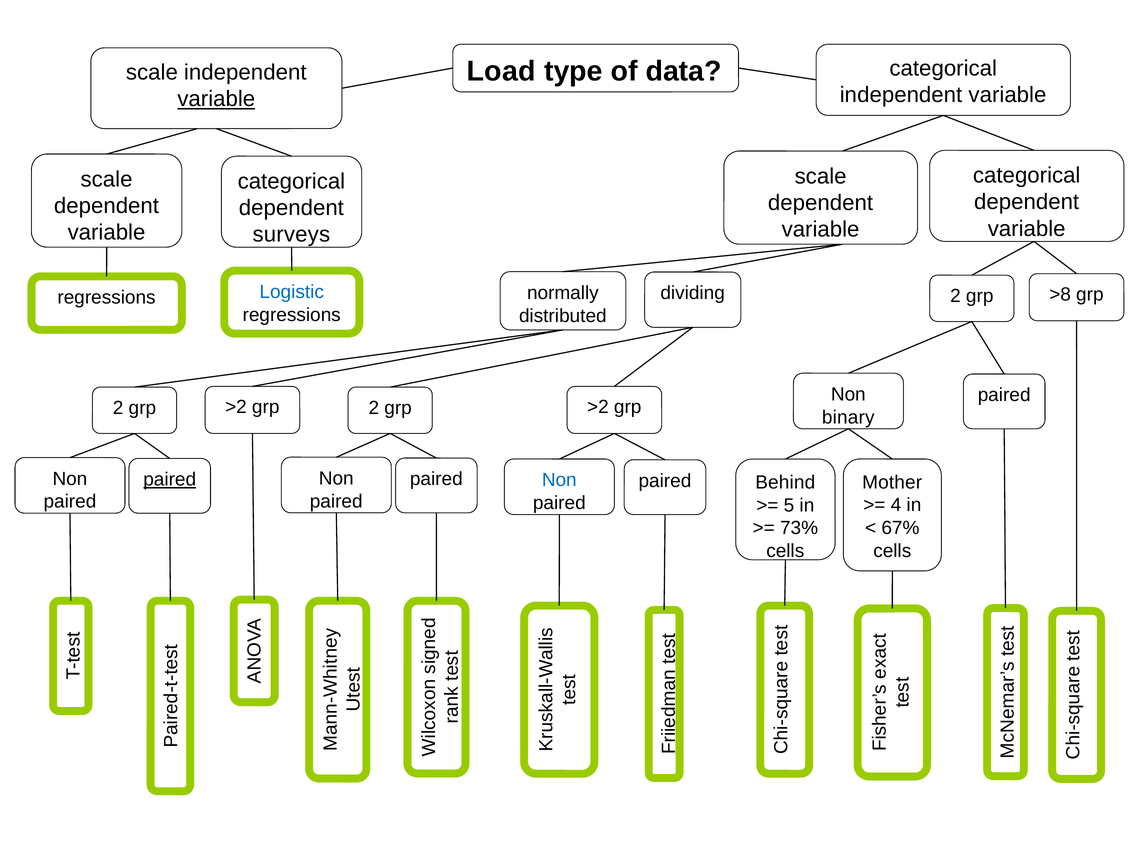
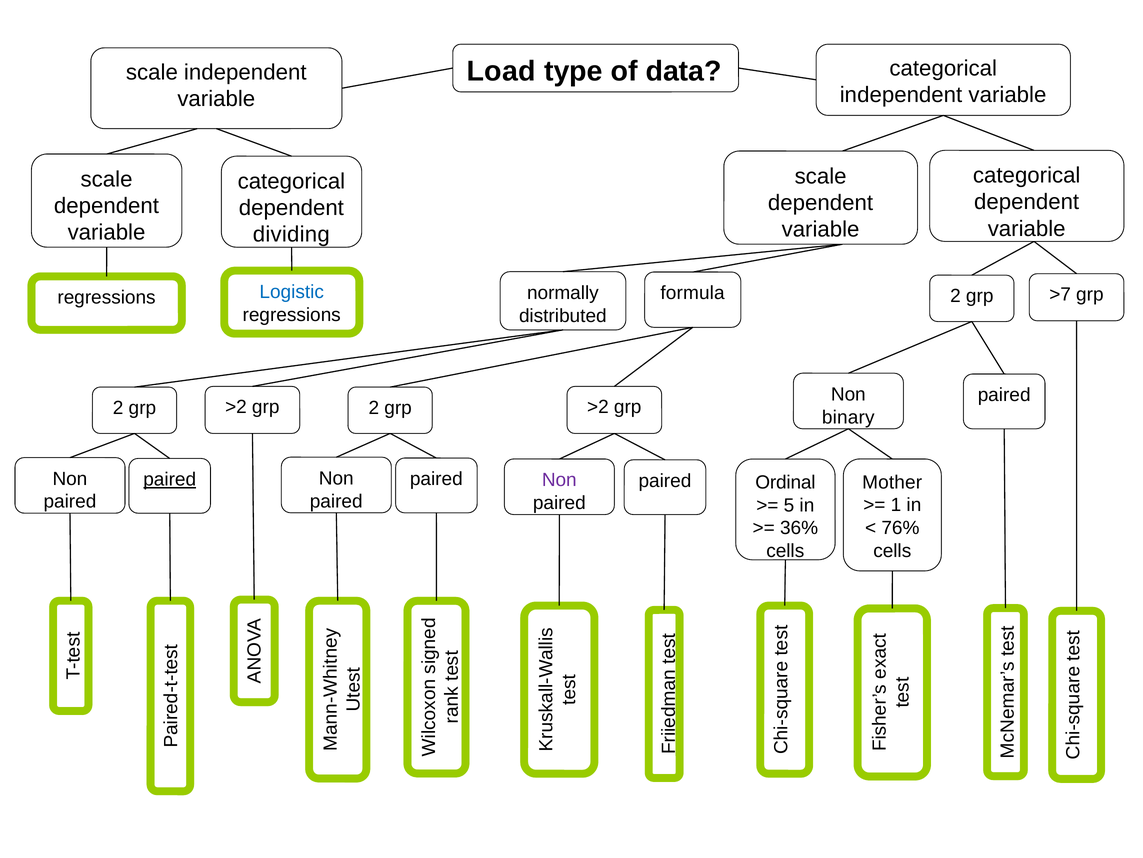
variable underline: present -> none (216, 99)
surveys: surveys -> dividing (291, 234)
dividing: dividing -> formula (693, 293)
>8: >8 -> >7 (1060, 294)
Non colour: blue -> purple (559, 480)
Behind: Behind -> Ordinal (785, 482)
4: 4 -> 1 (896, 505)
67%: 67% -> 76% (900, 528)
73%: 73% -> 36% (799, 528)
